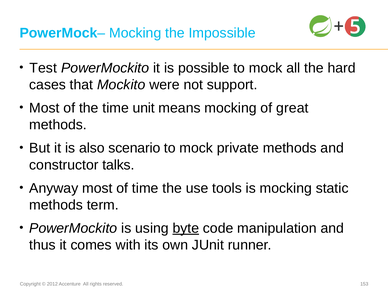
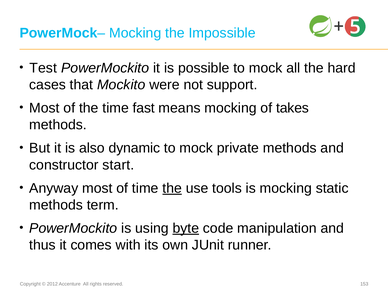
unit: unit -> fast (144, 108)
great: great -> takes (293, 108)
scenario: scenario -> dynamic (134, 148)
talks: talks -> start (118, 165)
the underline: none -> present (172, 188)
